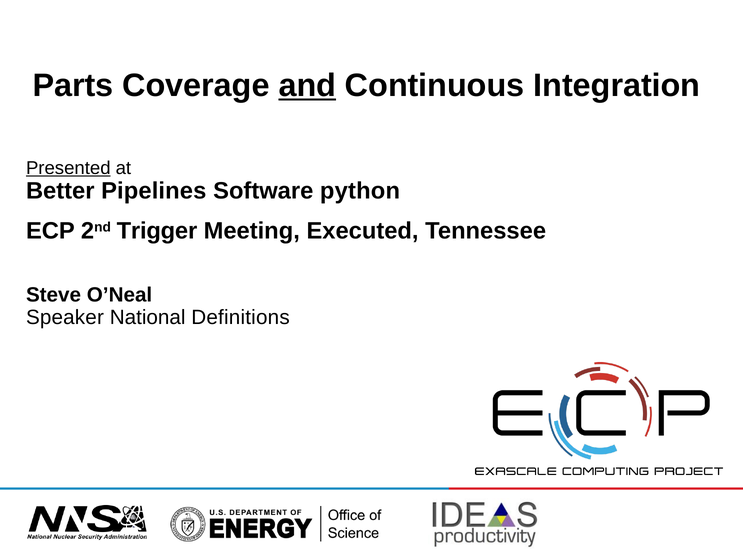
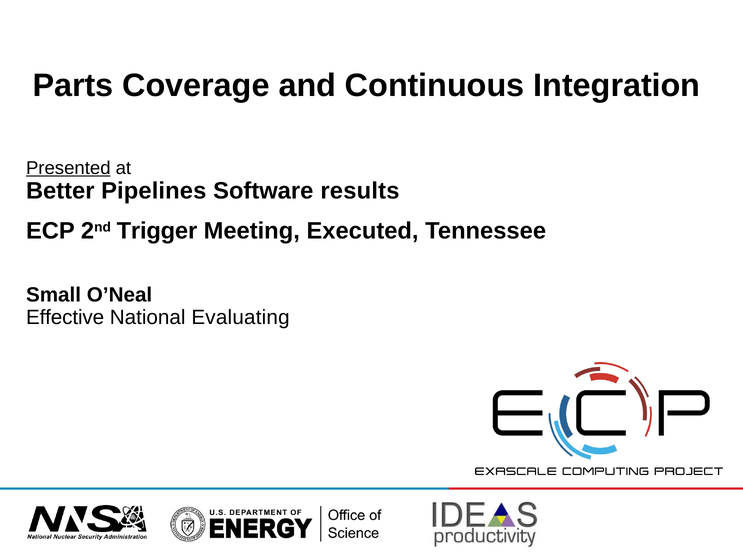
and underline: present -> none (307, 86)
python: python -> results (360, 191)
Steve: Steve -> Small (54, 295)
Speaker: Speaker -> Effective (65, 317)
Definitions: Definitions -> Evaluating (241, 317)
